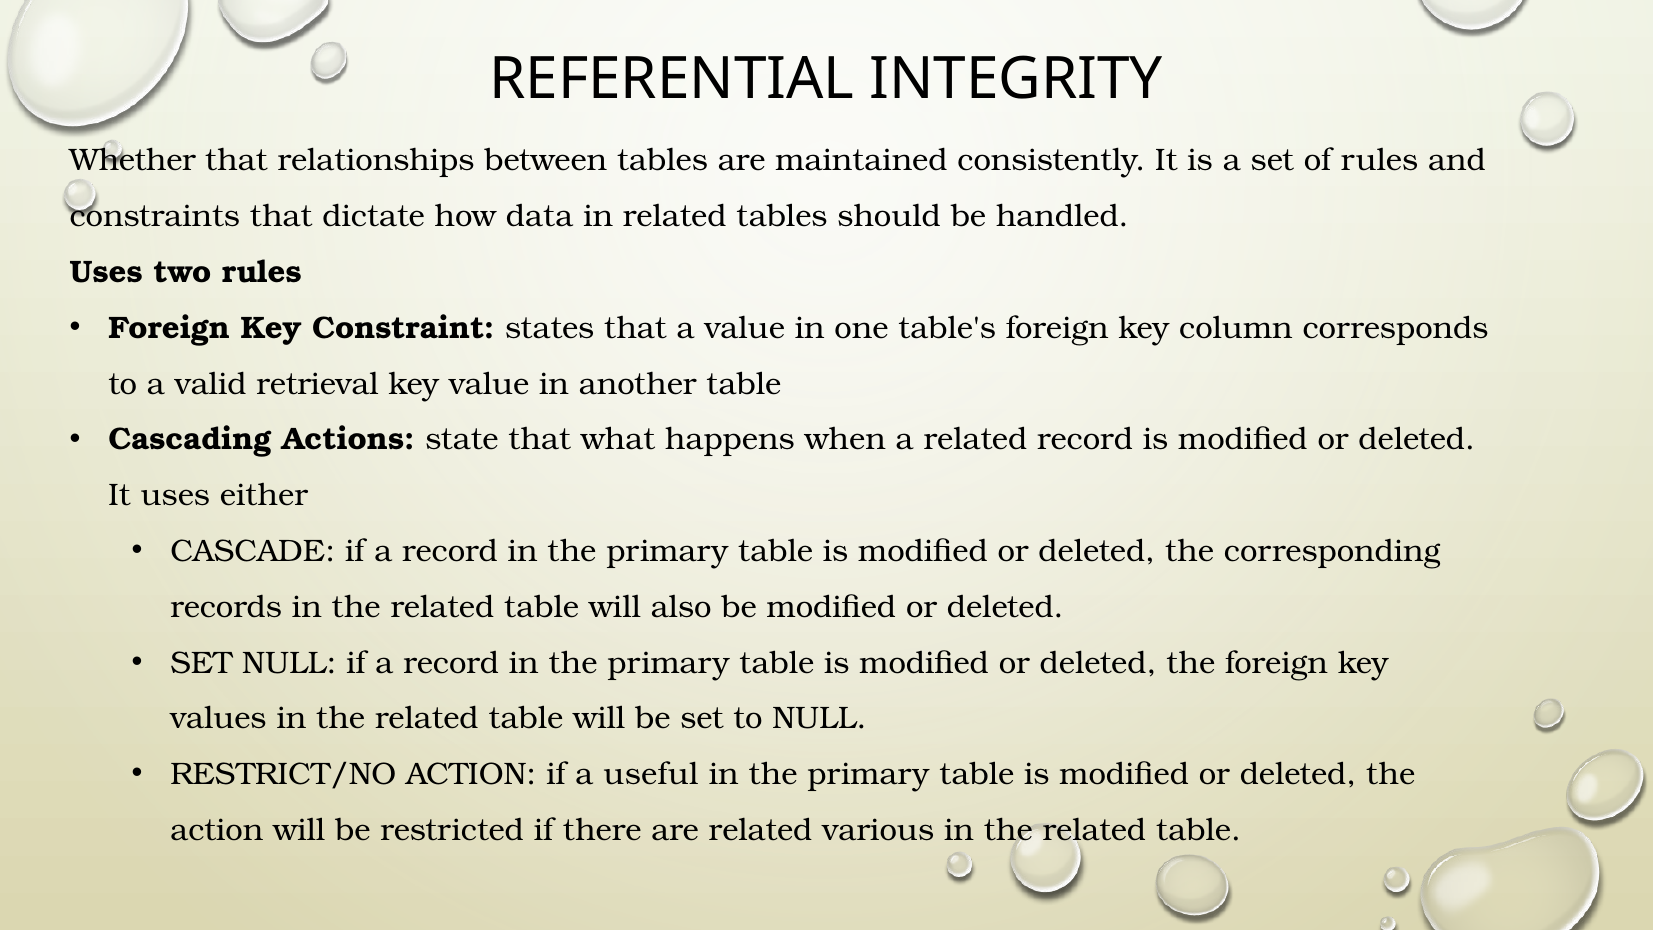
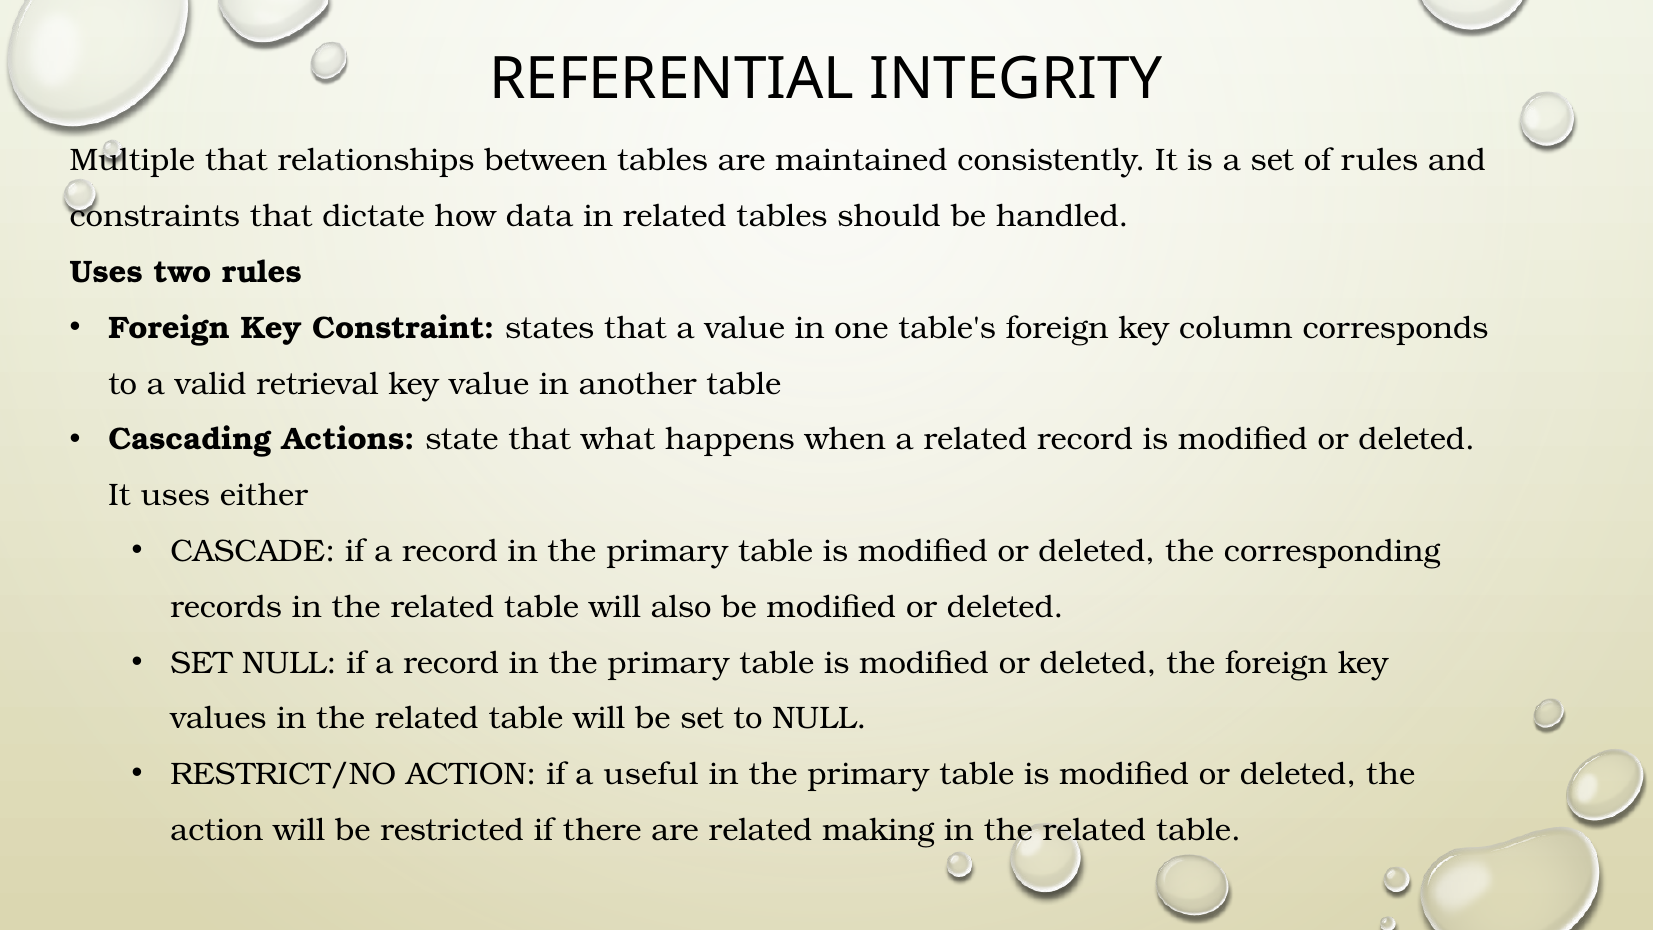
Whether: Whether -> Multiple (132, 161)
various: various -> making (878, 830)
